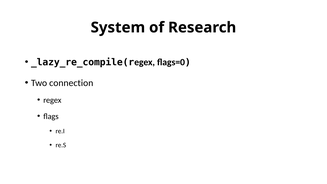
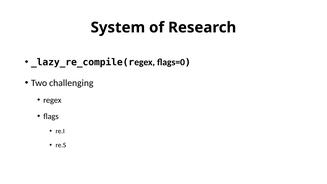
connection: connection -> challenging (71, 83)
